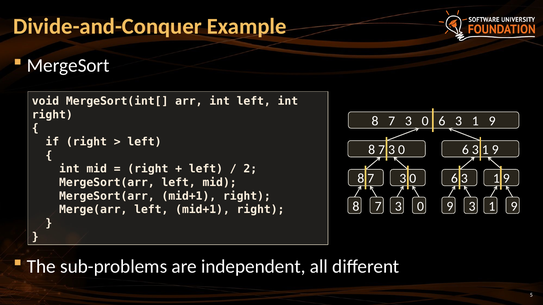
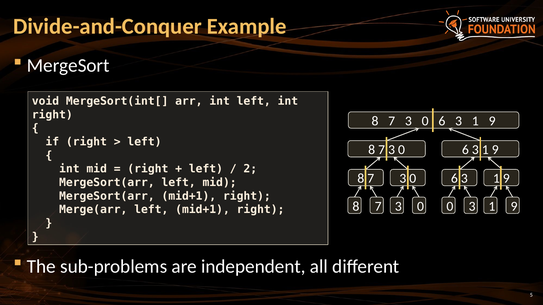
0 9: 9 -> 0 (450, 207)
